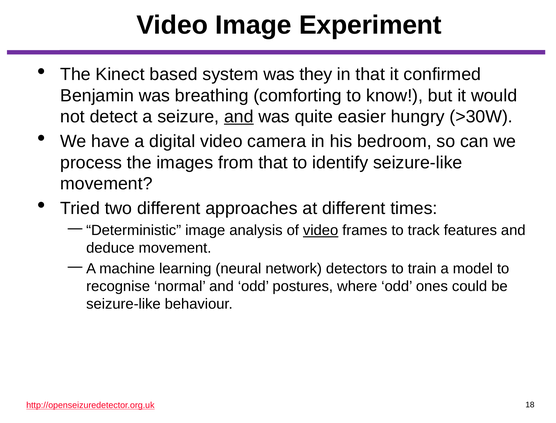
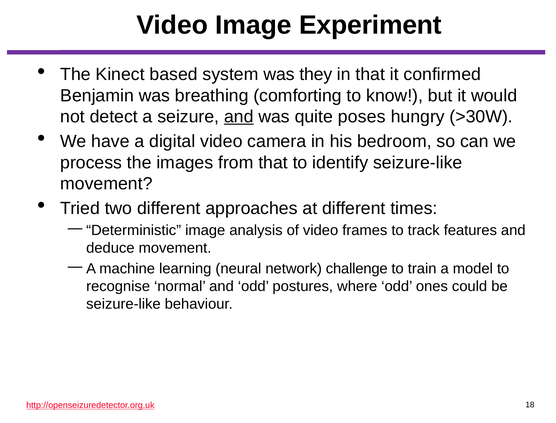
easier: easier -> poses (362, 117)
video underline: present -> none (321, 231)
detectors: detectors -> challenge (357, 269)
